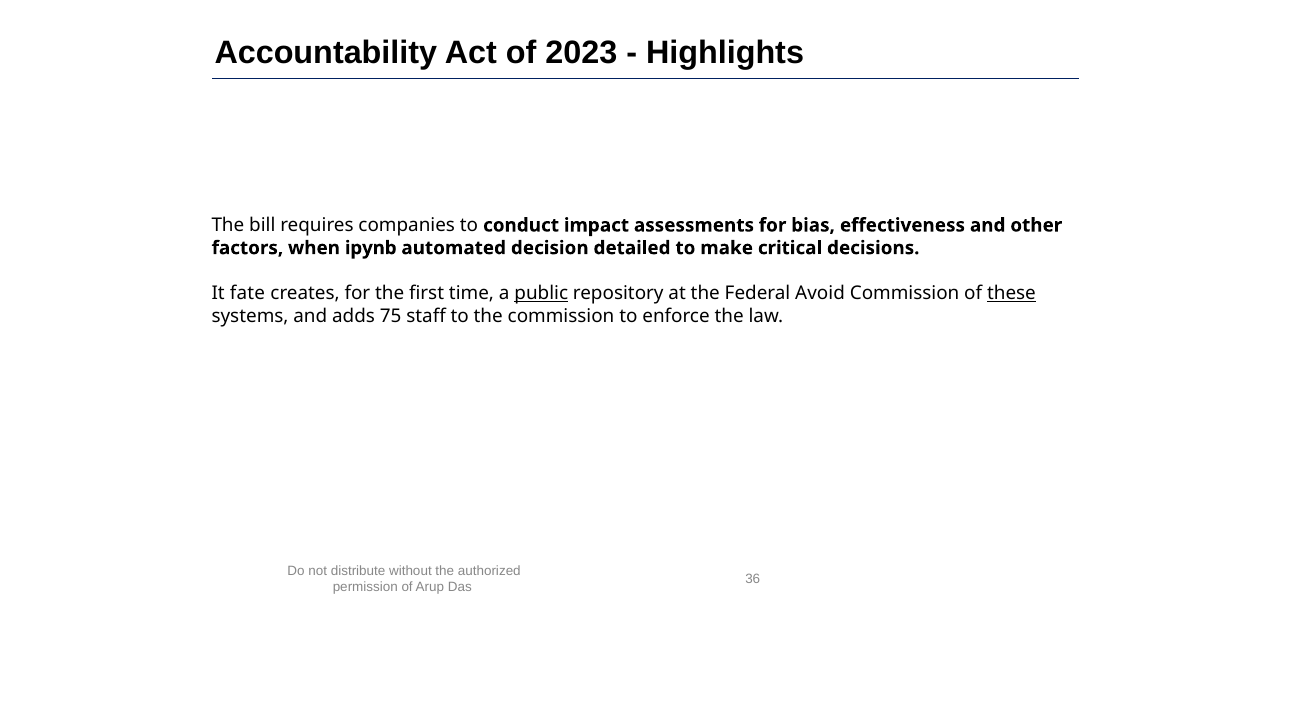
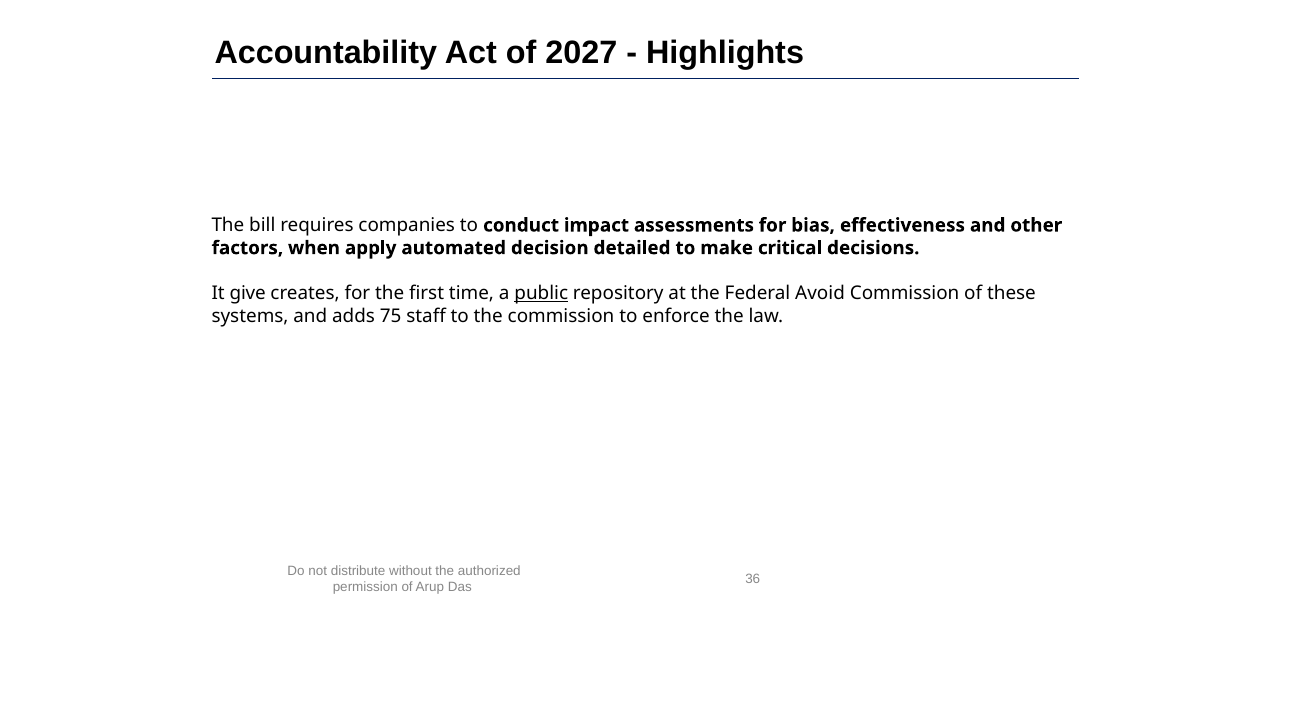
2023: 2023 -> 2027 (581, 53)
ipynb: ipynb -> apply (371, 248)
fate: fate -> give (248, 293)
these underline: present -> none (1011, 293)
